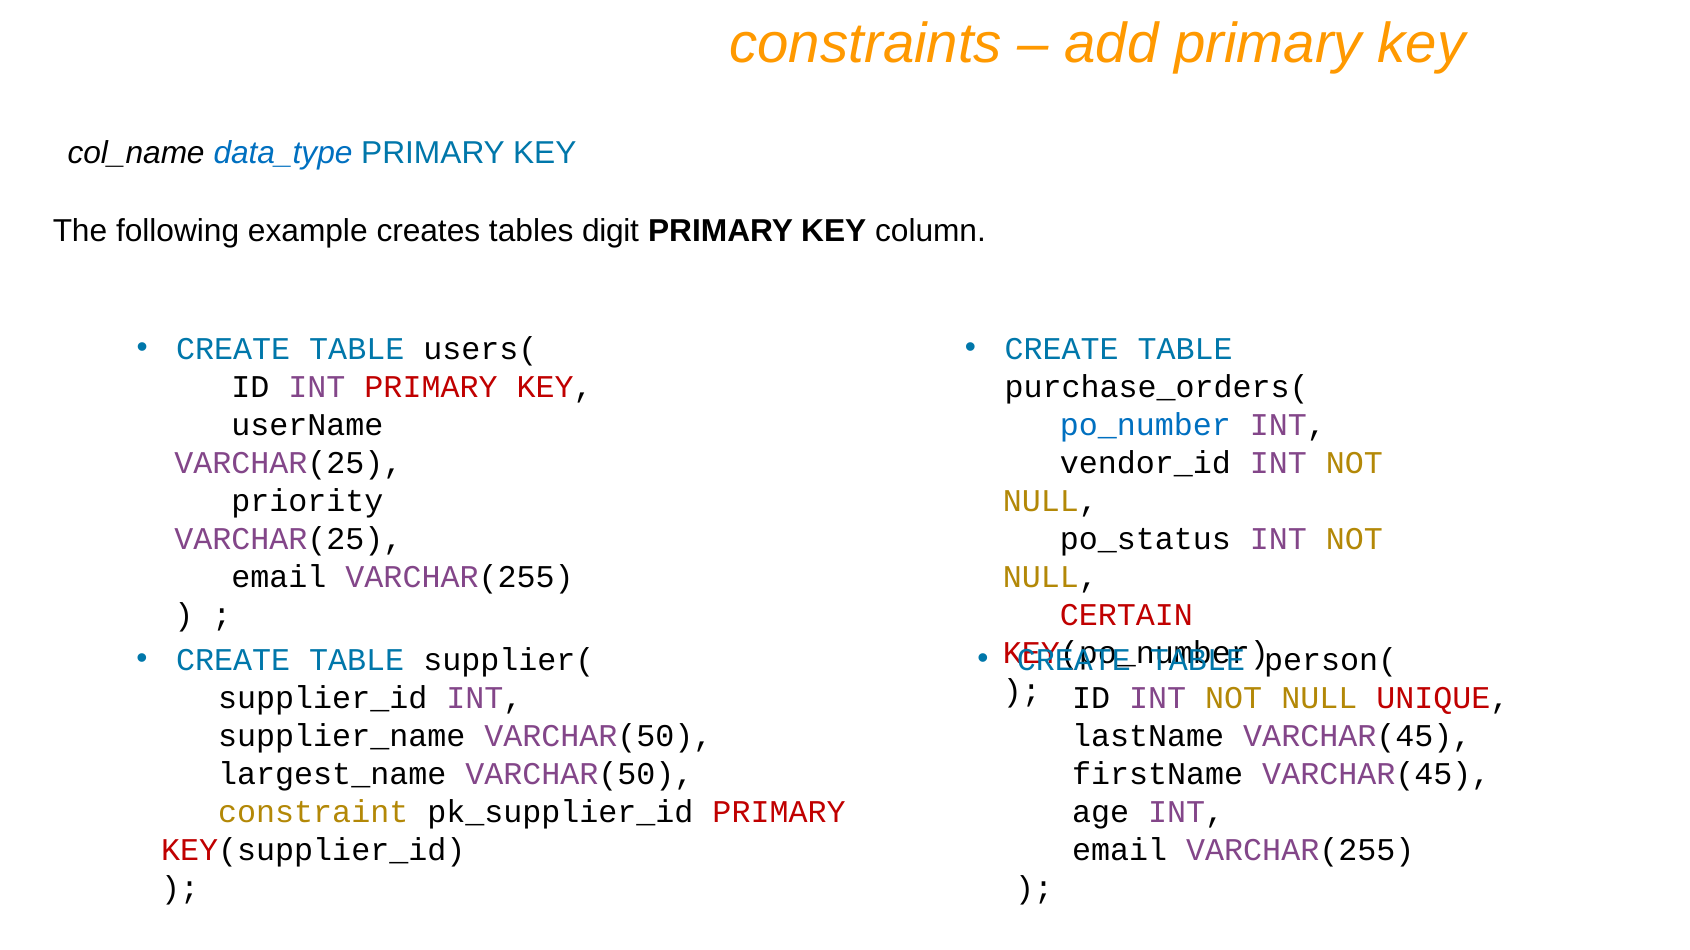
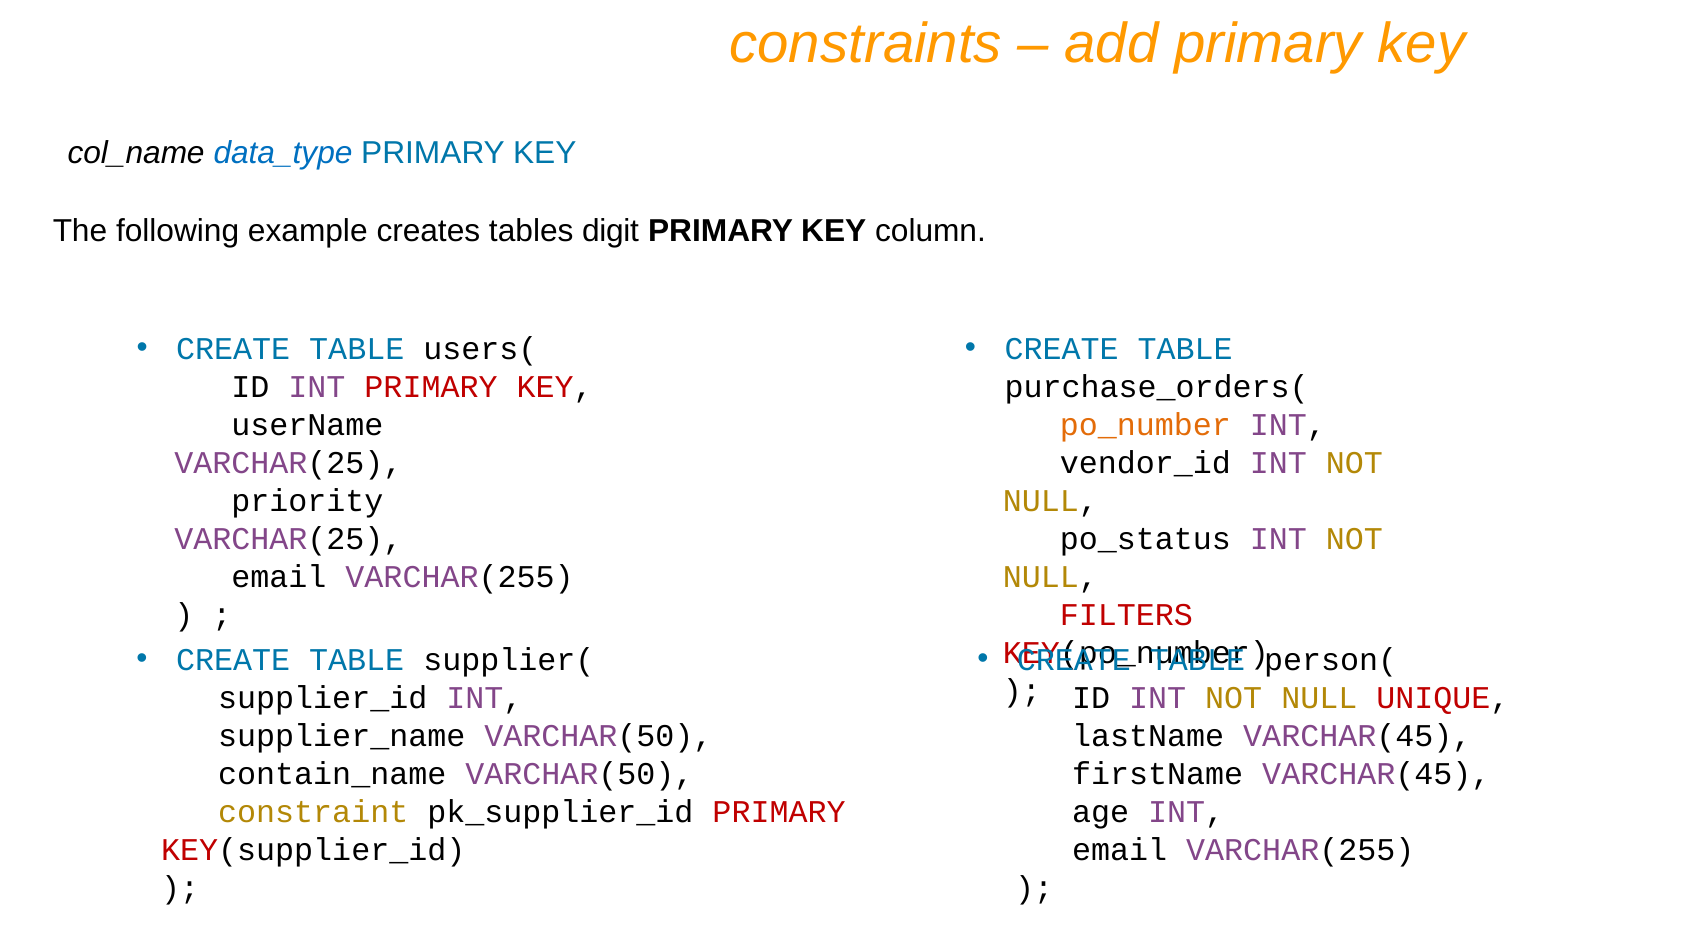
po_number colour: blue -> orange (1145, 425)
CERTAIN: CERTAIN -> FILTERS (1126, 615)
largest_name: largest_name -> contain_name (332, 774)
